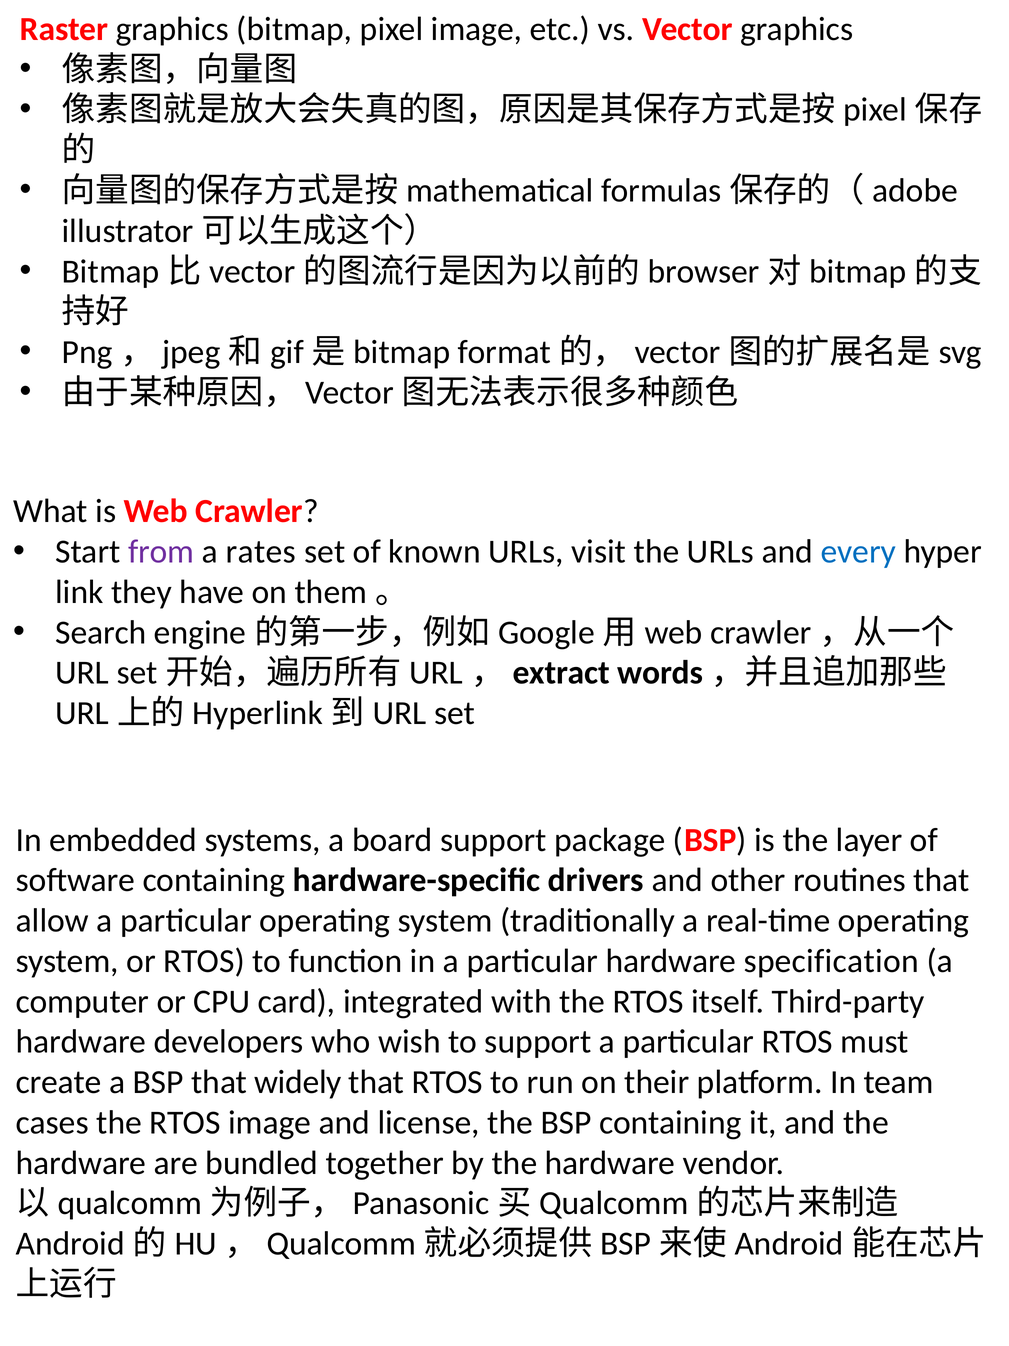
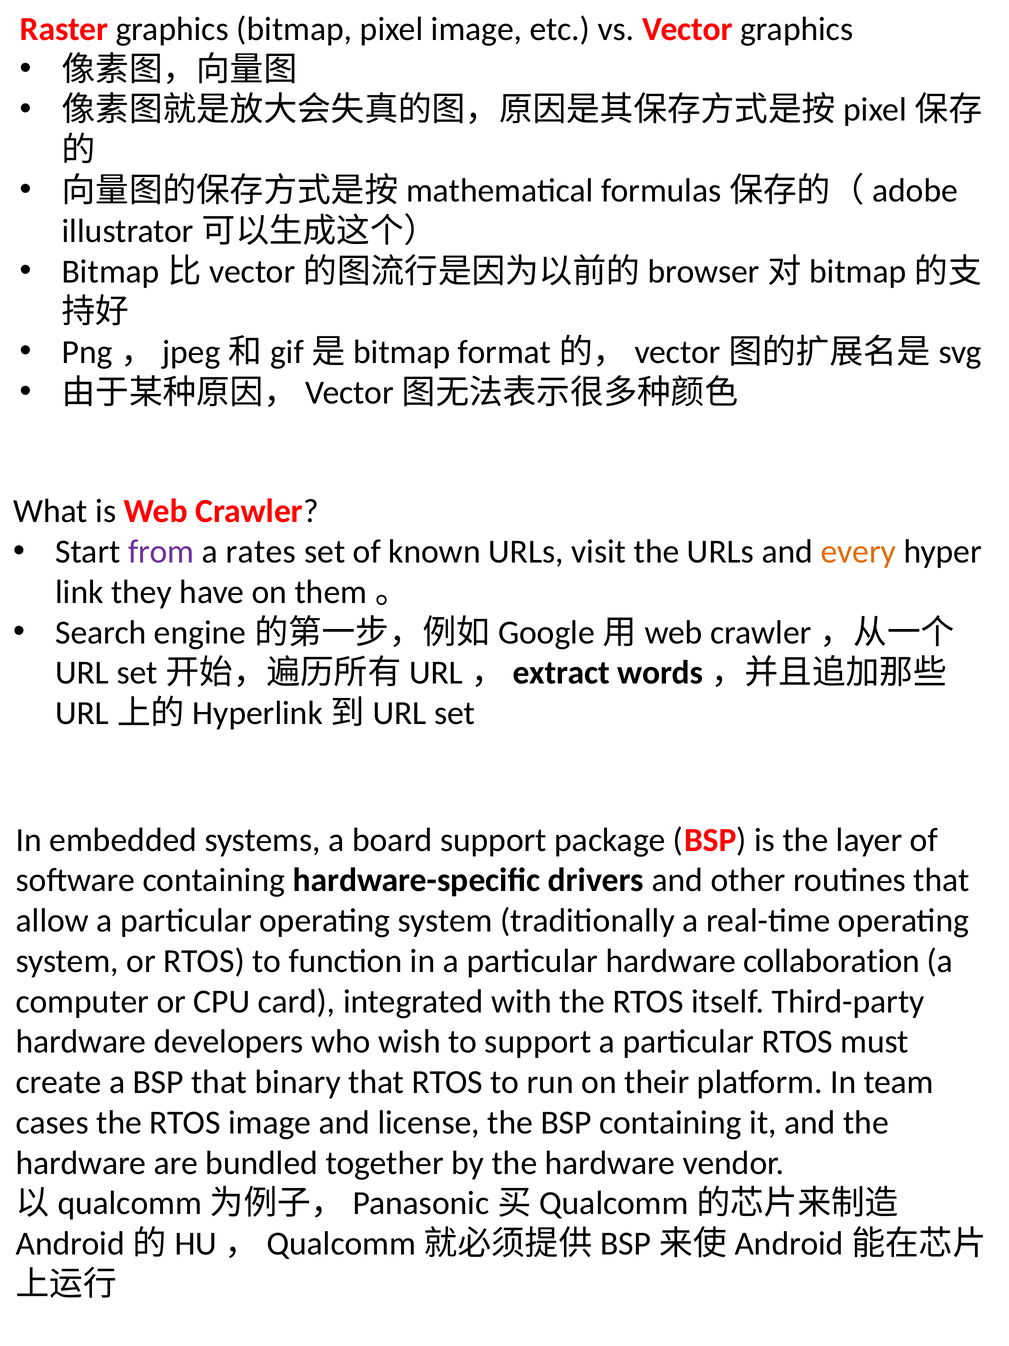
every colour: blue -> orange (858, 551)
specification: specification -> collaboration (832, 961)
widely: widely -> binary (298, 1082)
